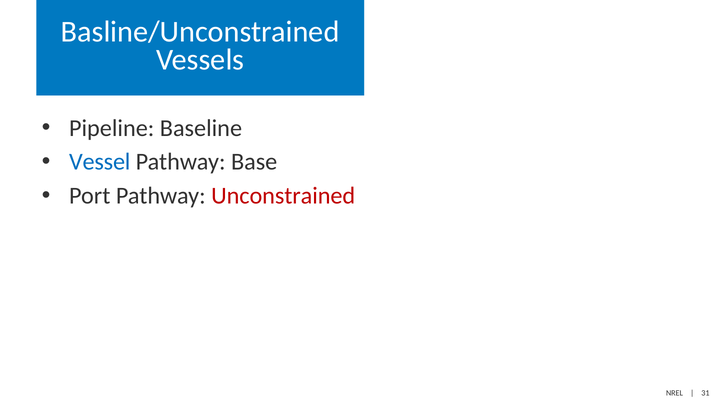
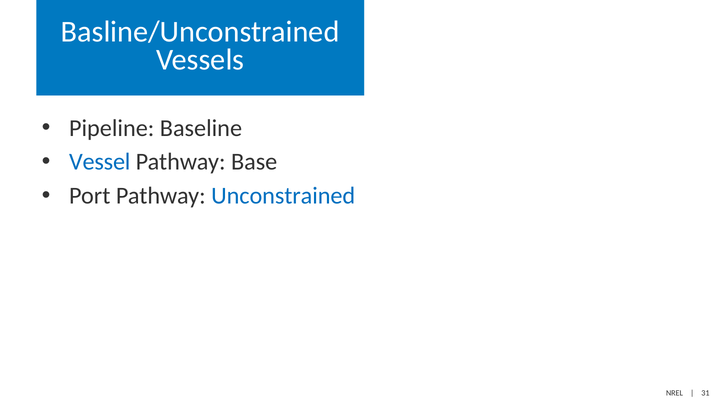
Unconstrained colour: red -> blue (283, 196)
